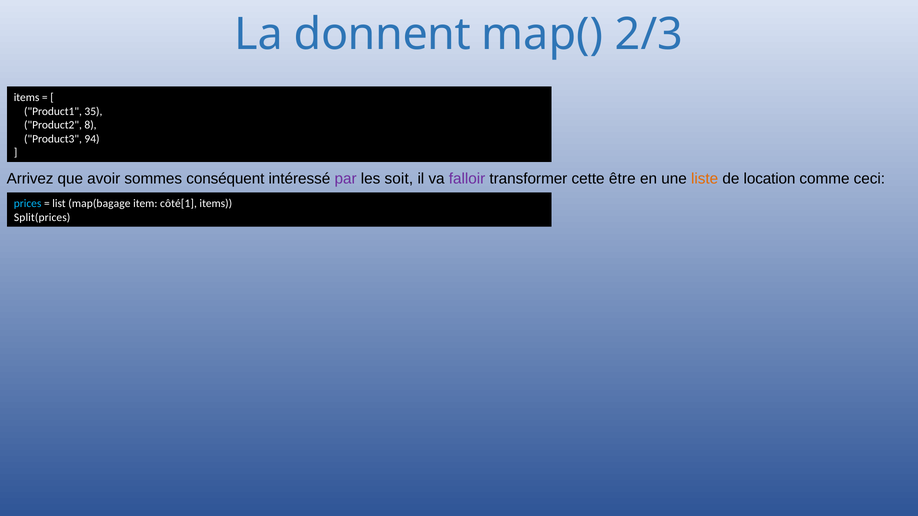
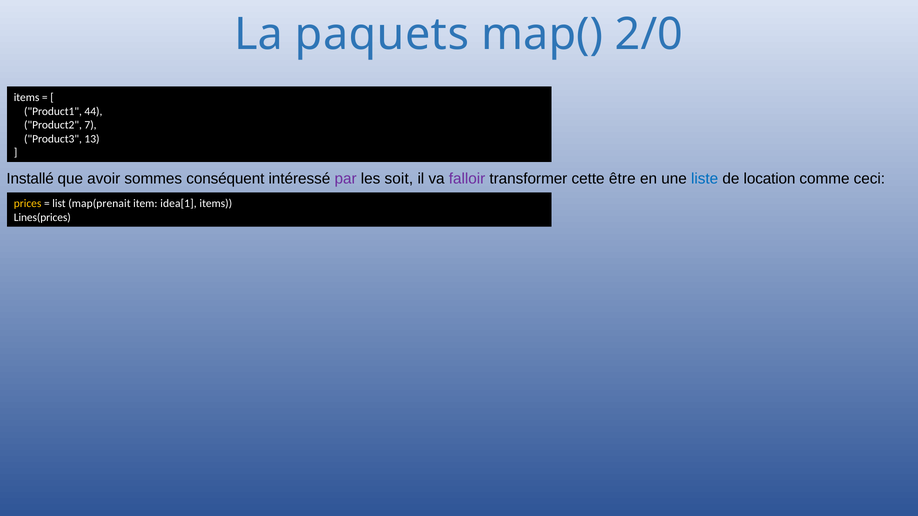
donnent: donnent -> paquets (382, 34)
2/3: 2/3 -> 2/0 (649, 34)
35: 35 -> 44 (93, 111)
8: 8 -> 7 (91, 125)
94: 94 -> 13 (92, 139)
Arrivez: Arrivez -> Installé (30, 179)
liste colour: orange -> blue (705, 179)
prices colour: light blue -> yellow (28, 204)
map(bagage: map(bagage -> map(prenait (99, 204)
côté[1: côté[1 -> idea[1 (178, 204)
Split(prices: Split(prices -> Lines(prices (42, 217)
